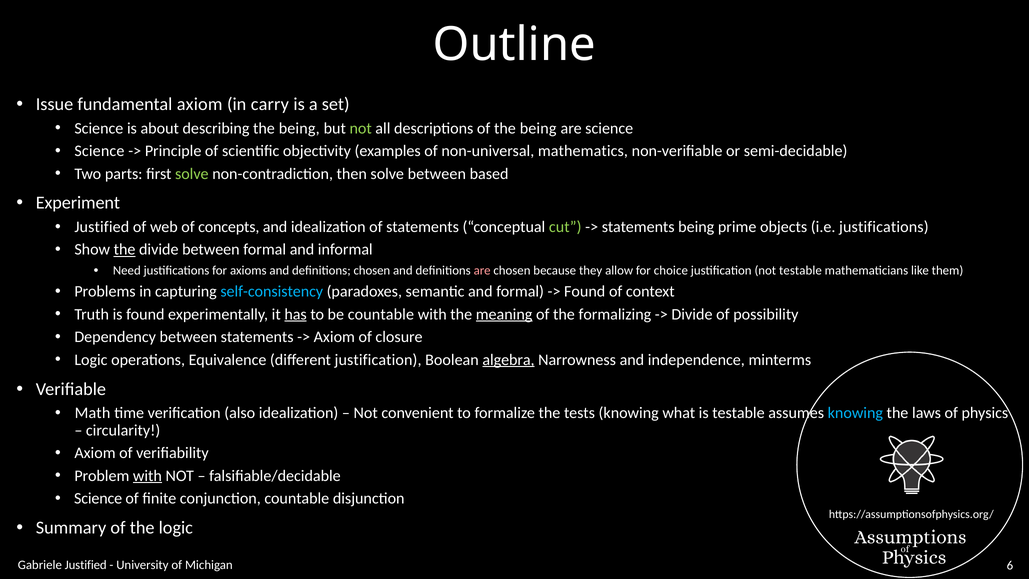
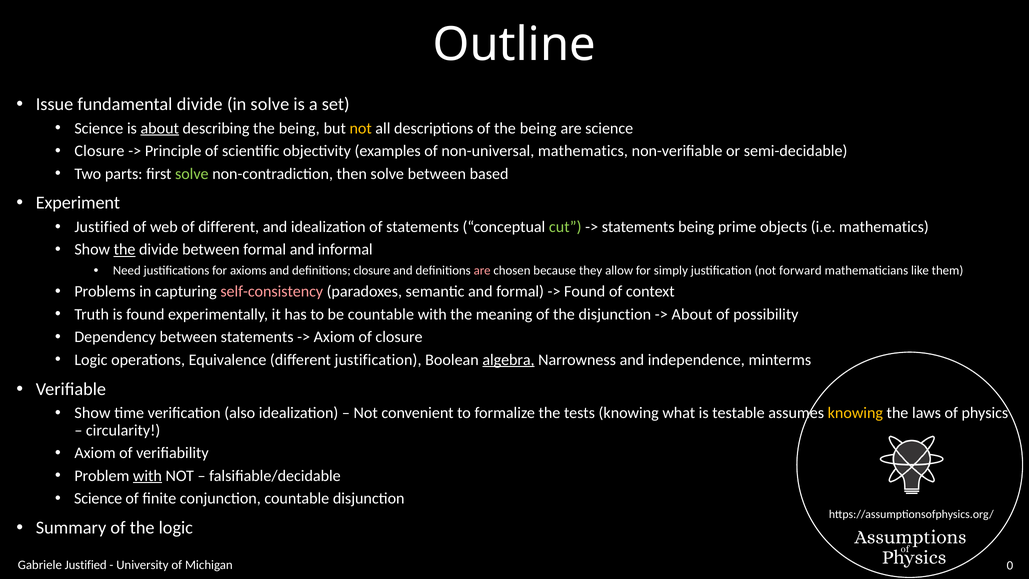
fundamental axiom: axiom -> divide (200, 104)
in carry: carry -> solve (270, 104)
about underline: none -> present (160, 128)
not colour: light green -> yellow (361, 128)
Science: Science -> Closure (99, 151)
of concepts: concepts -> different (229, 227)
i.e justifications: justifications -> mathematics (884, 227)
definitions chosen: chosen -> closure (372, 271)
choice: choice -> simply (671, 271)
not testable: testable -> forward (800, 271)
self-consistency colour: light blue -> pink (272, 291)
has underline: present -> none (296, 314)
meaning underline: present -> none (504, 314)
the formalizing: formalizing -> disjunction (615, 314)
Divide: Divide -> About (692, 314)
Math: Math -> Show (92, 413)
knowing colour: light blue -> yellow (855, 413)
6: 6 -> 0 (1010, 565)
